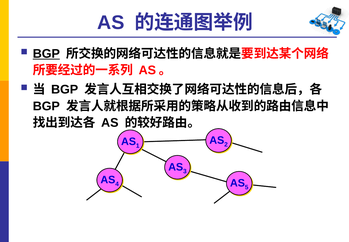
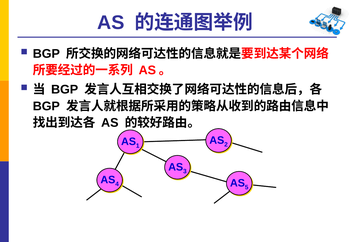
BGP underline: present -> none (46, 54)
